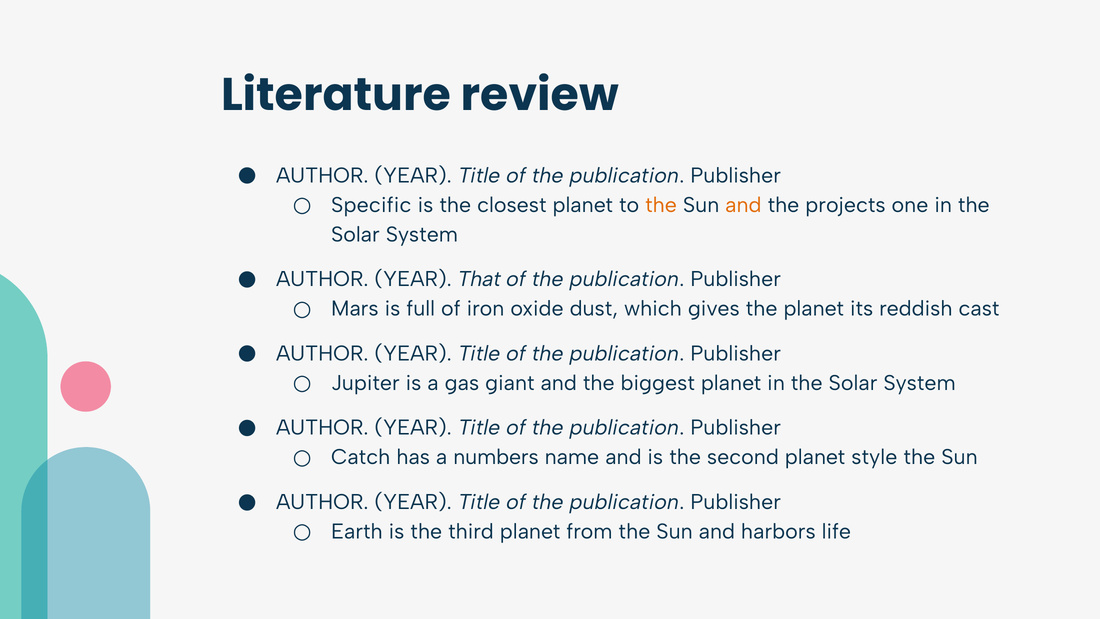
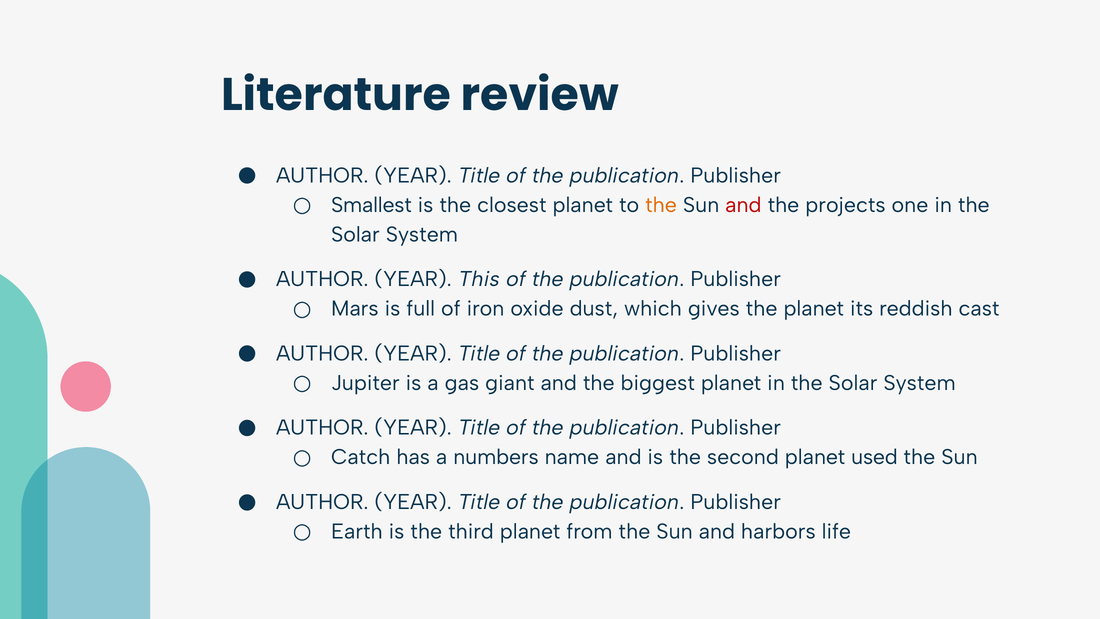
Specific: Specific -> Smallest (371, 205)
and colour: orange -> red (743, 205)
That: That -> This (479, 279)
style: style -> used (875, 457)
